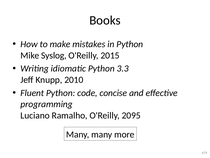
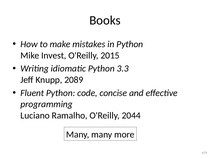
Syslog: Syslog -> Invest (54, 55)
2010: 2010 -> 2089 (74, 80)
2095: 2095 -> 2044 (131, 115)
